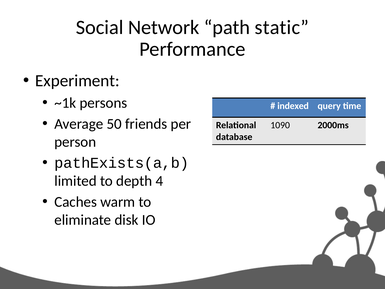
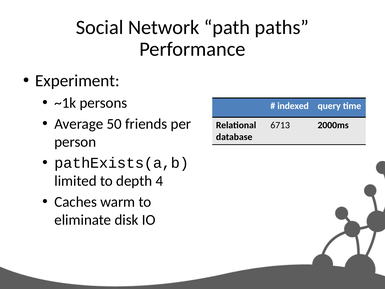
static: static -> paths (282, 27)
1090: 1090 -> 6713 (280, 125)
